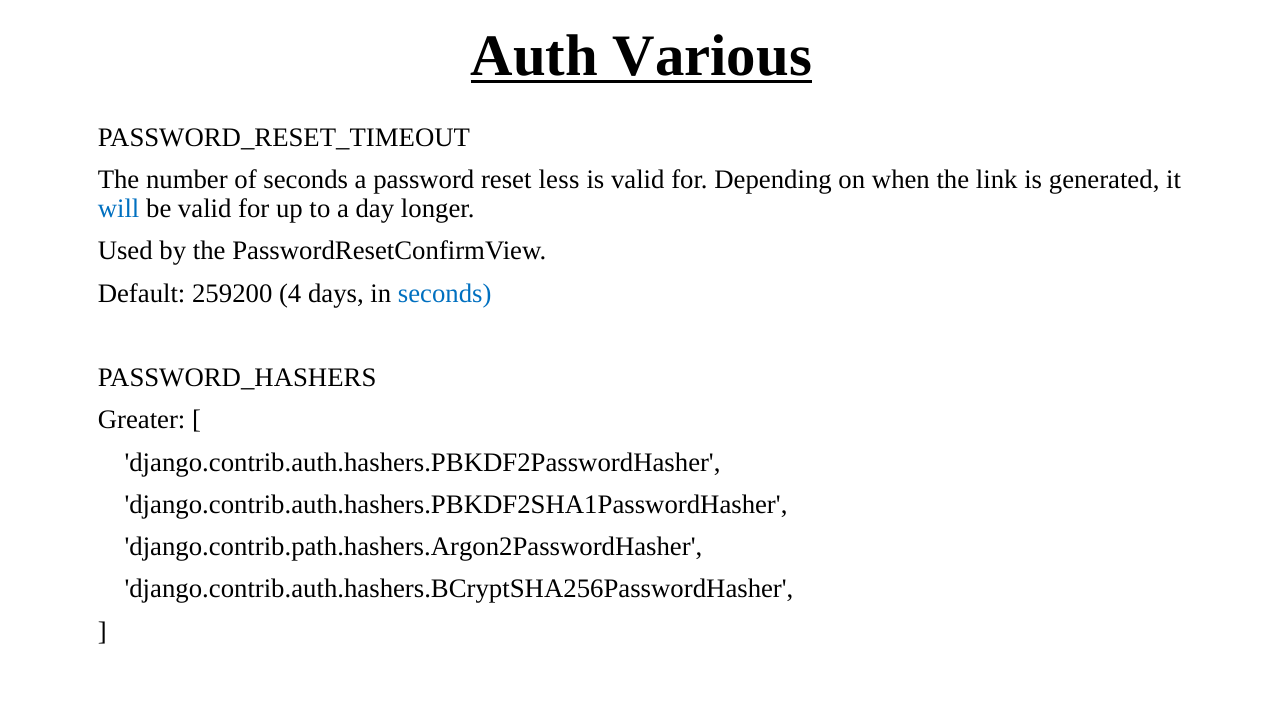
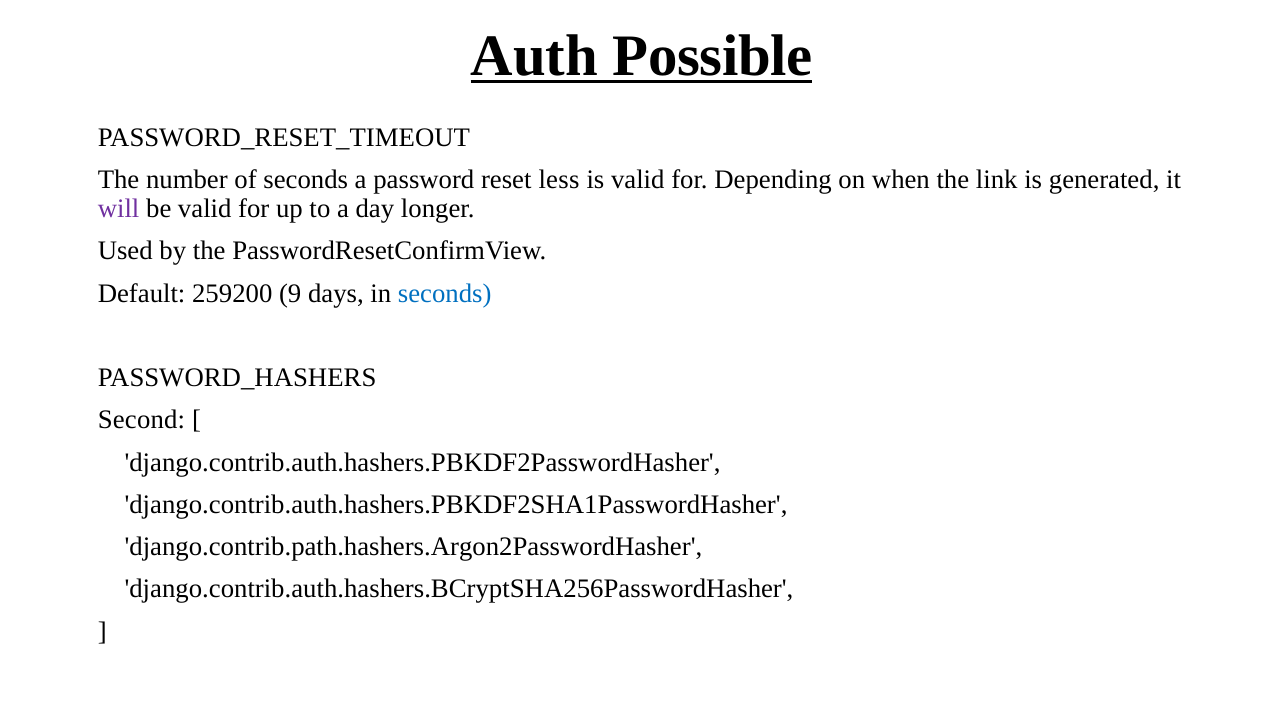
Various: Various -> Possible (712, 56)
will colour: blue -> purple (119, 209)
4: 4 -> 9 (290, 294)
Greater: Greater -> Second (141, 421)
